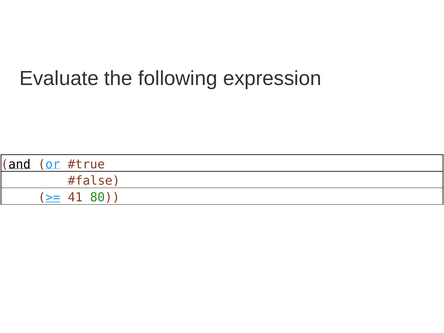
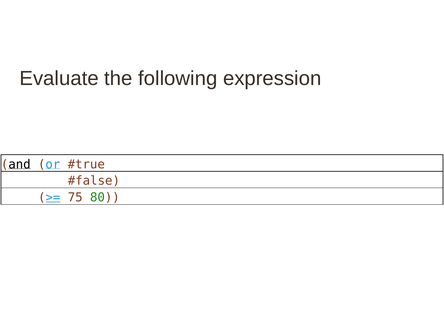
41: 41 -> 75 (75, 197)
